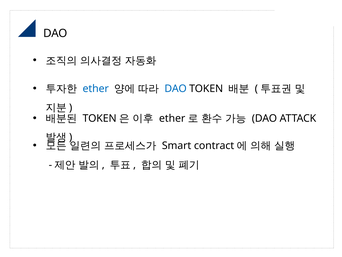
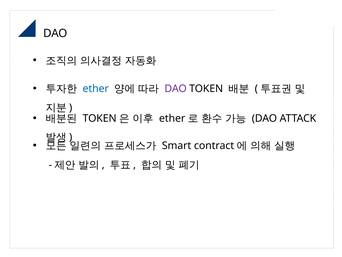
DAO colour: blue -> purple (176, 89)
